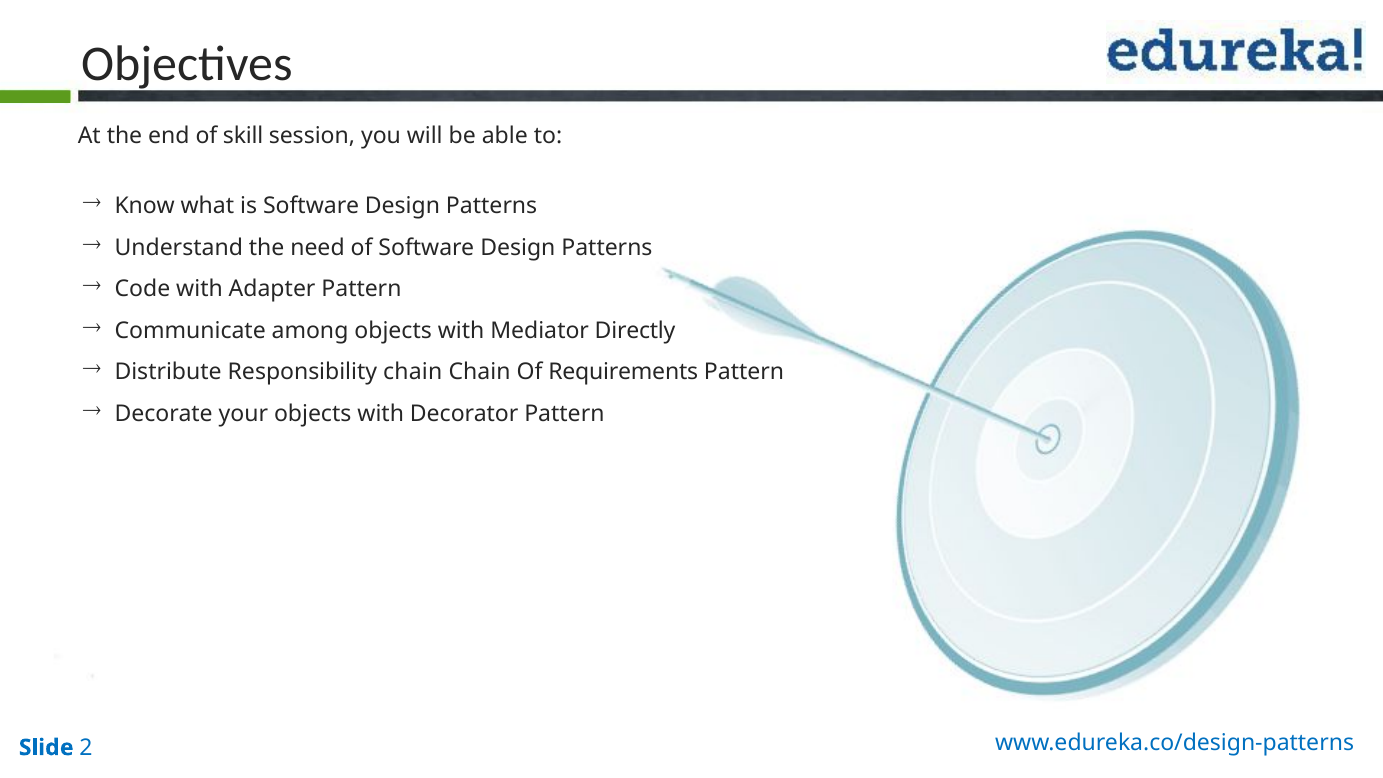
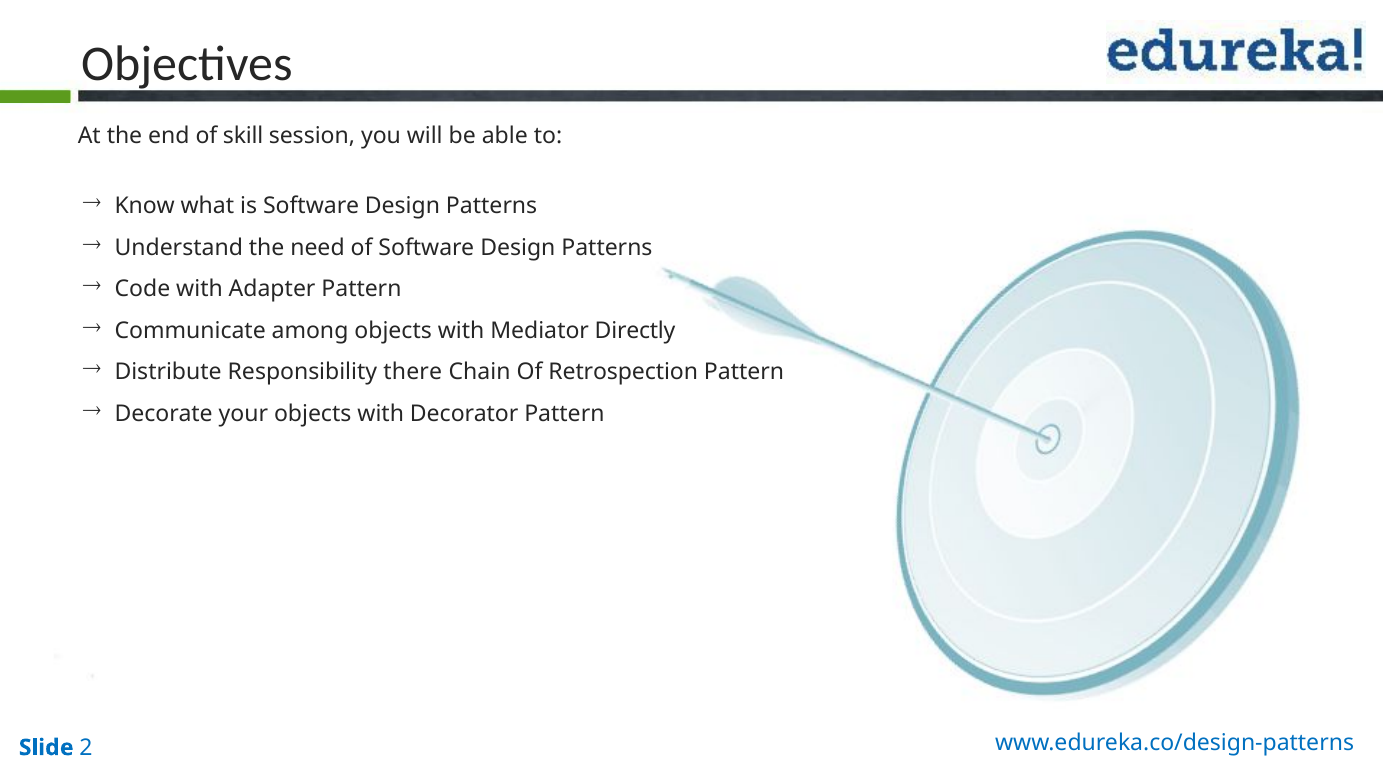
Responsibility chain: chain -> there (413, 372)
Requirements: Requirements -> Retrospection (623, 372)
